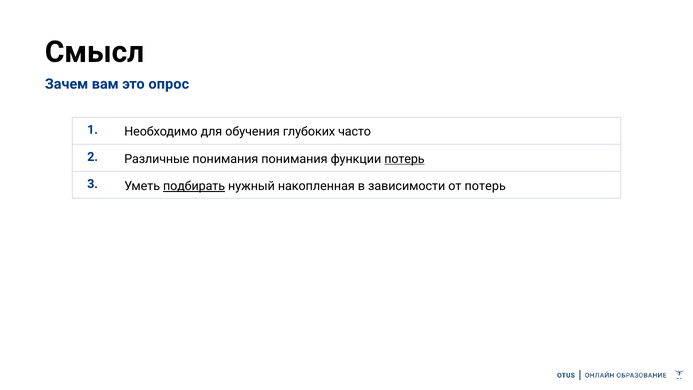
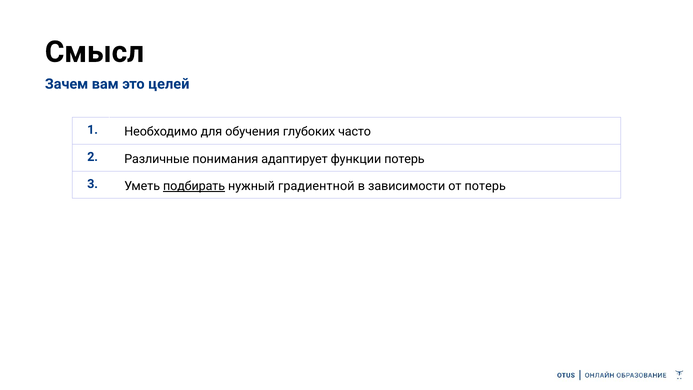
опрос: опрос -> целей (169, 84)
понимания понимания: понимания -> адаптирует (295, 159)
потерь underline: present -> none (404, 159)
накопленная: накопленная -> градиентной (316, 186)
